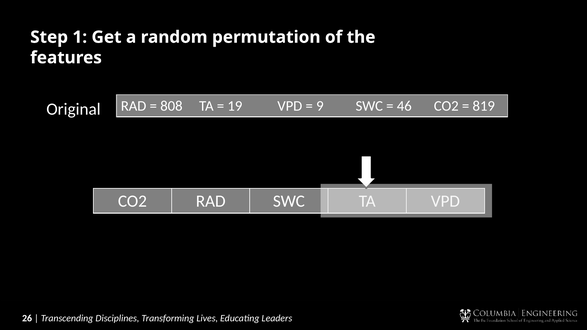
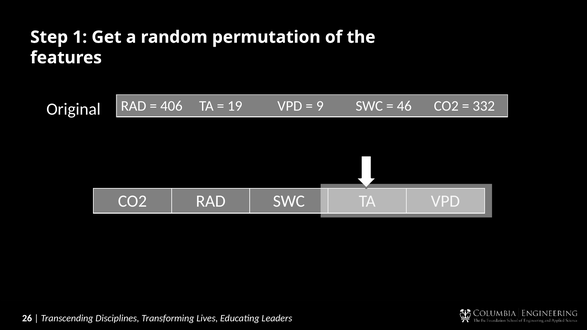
808: 808 -> 406 (171, 106)
819: 819 -> 332 (484, 106)
